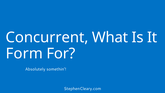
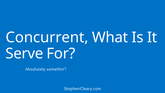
Form: Form -> Serve (24, 53)
